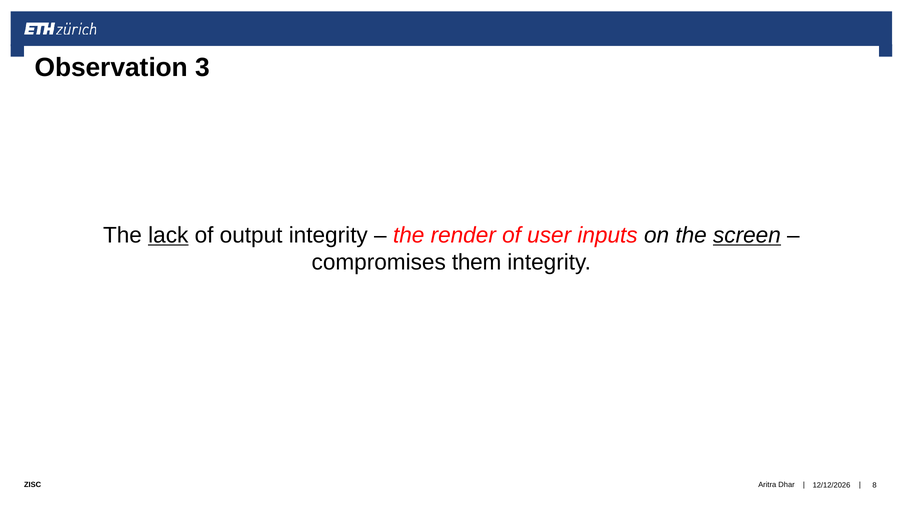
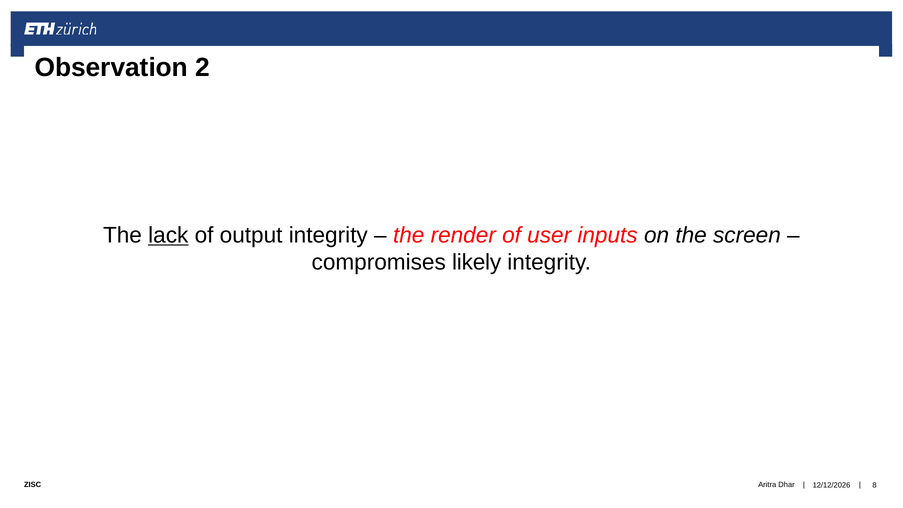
3: 3 -> 2 (203, 68)
screen underline: present -> none (747, 235)
them: them -> likely (477, 262)
